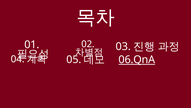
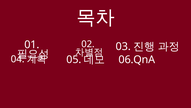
06.QnA underline: present -> none (137, 59)
